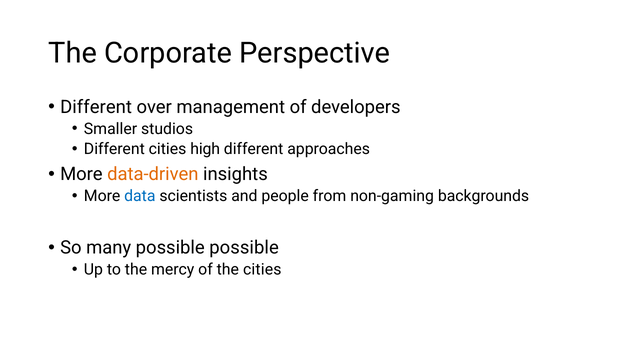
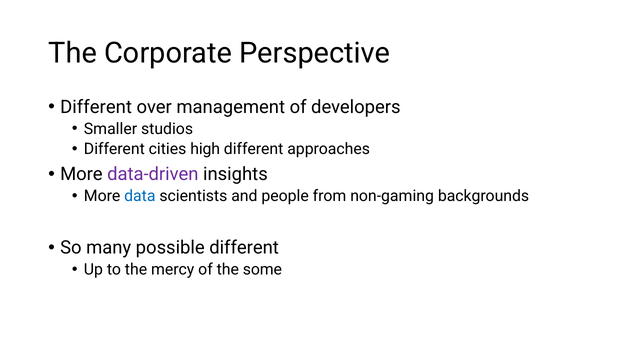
data-driven colour: orange -> purple (153, 174)
possible possible: possible -> different (244, 248)
the cities: cities -> some (262, 270)
